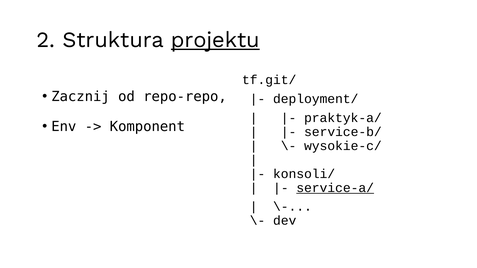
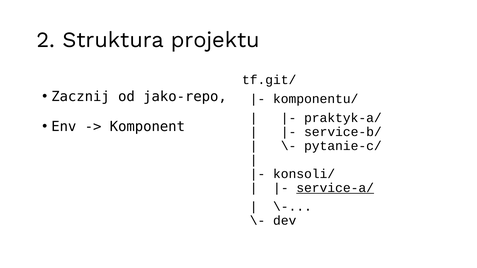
projektu underline: present -> none (215, 40)
repo-repo: repo-repo -> jako-repo (185, 97)
deployment/: deployment/ -> komponentu/ (316, 99)
wysokie-c/: wysokie-c/ -> pytanie-c/ (343, 146)
